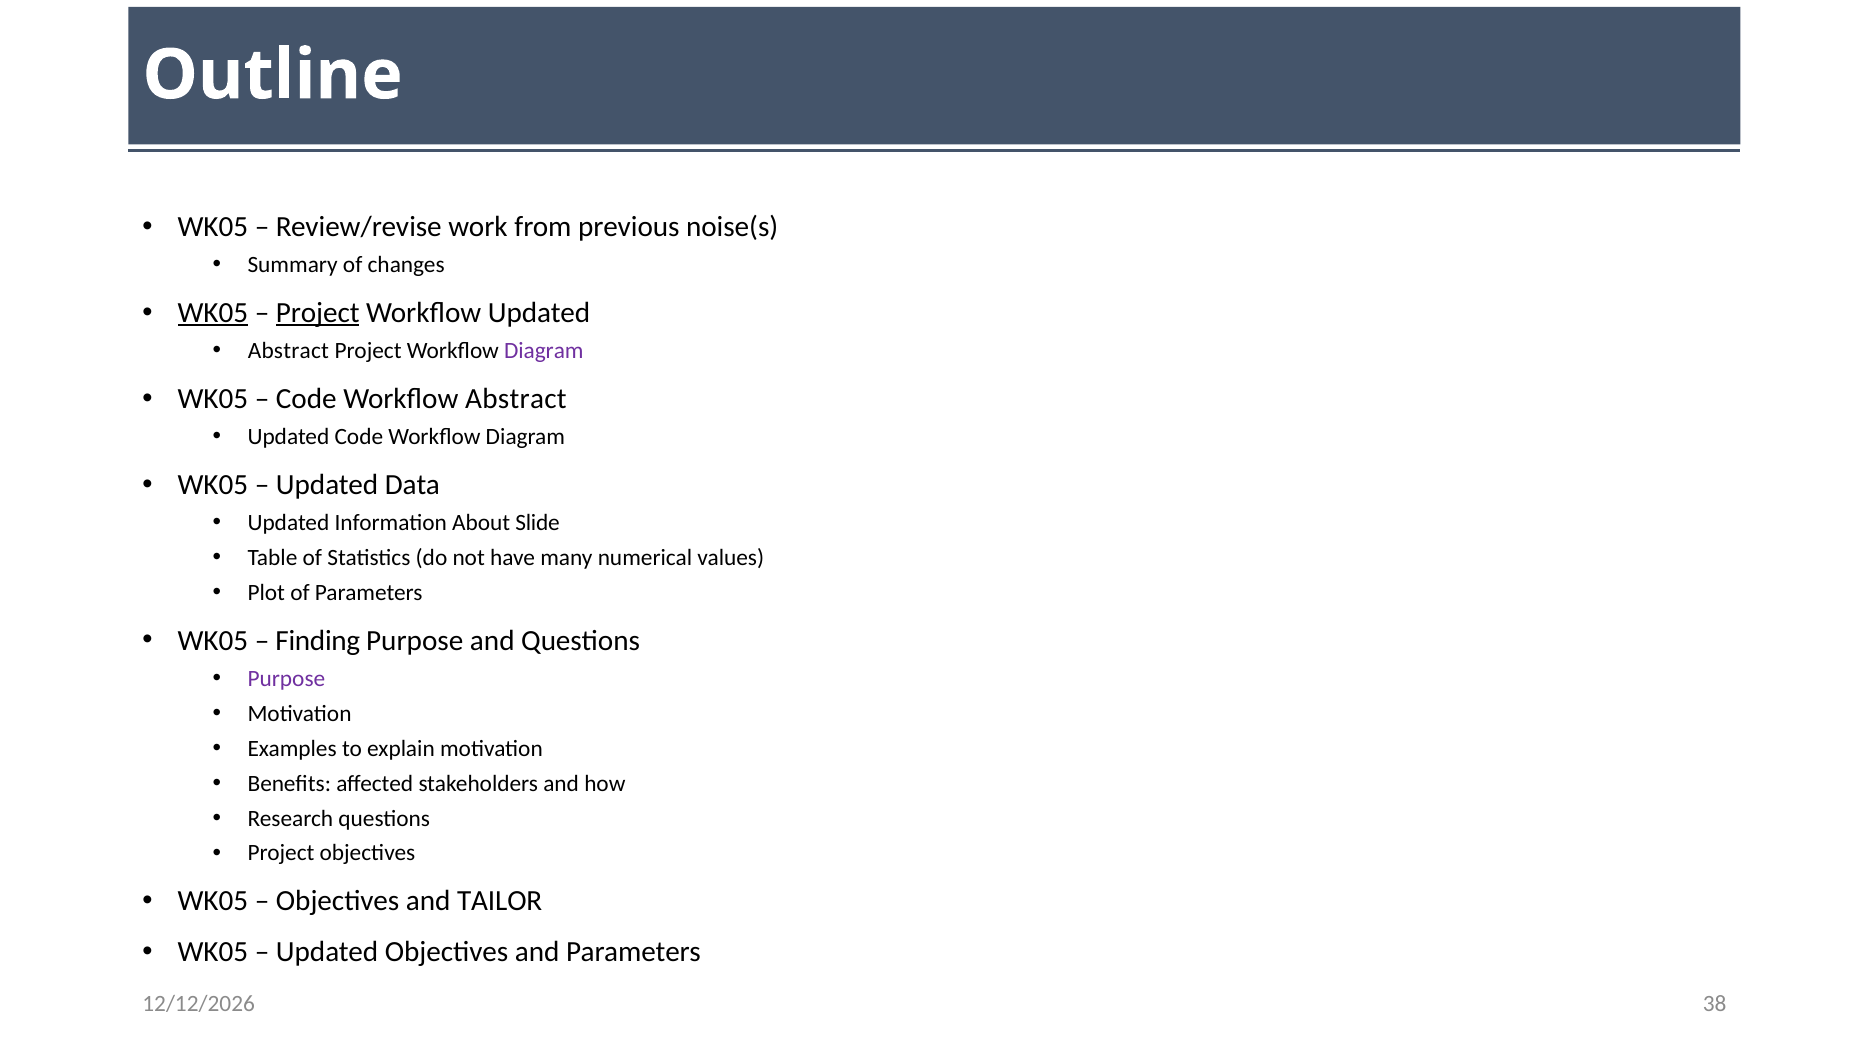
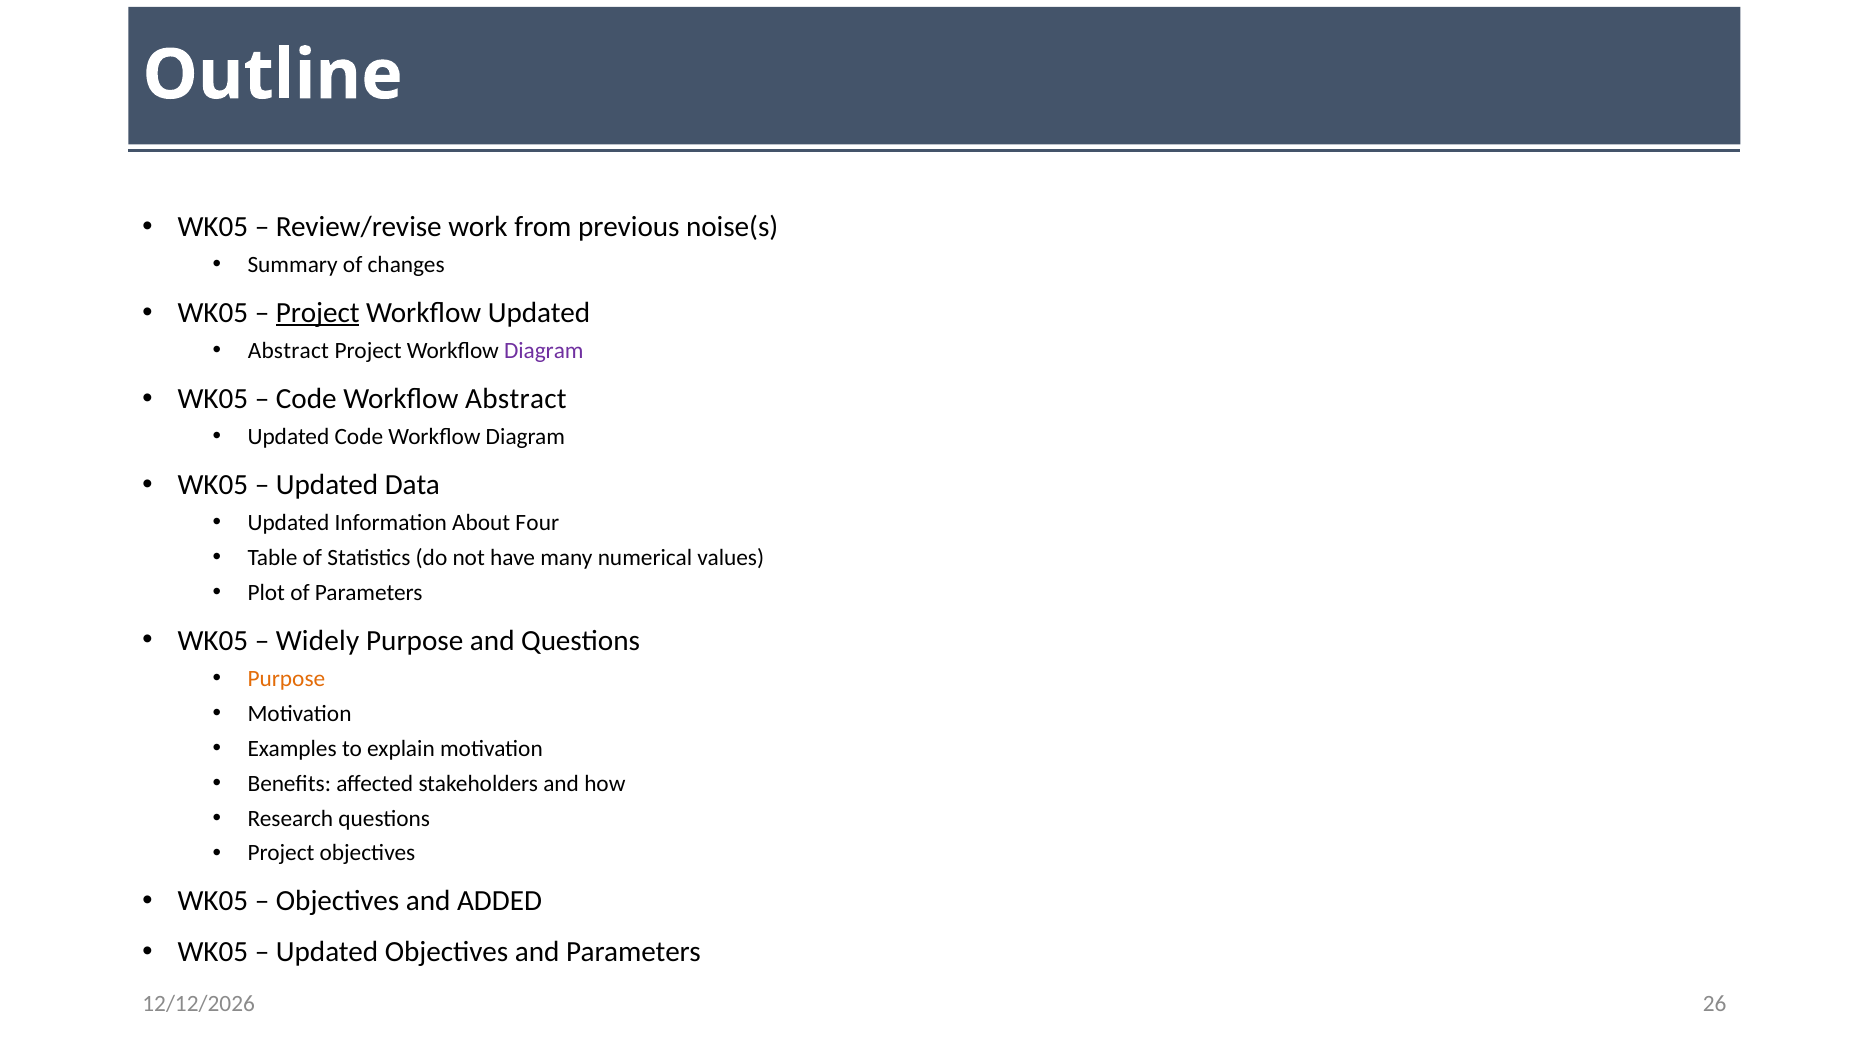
WK05 underline: present -> none (213, 313)
Slide: Slide -> Four (537, 523)
Finding: Finding -> Widely (318, 641)
Purpose colour: purple -> orange (286, 679)
TAILOR: TAILOR -> ADDED (500, 901)
38: 38 -> 26 (1715, 1004)
